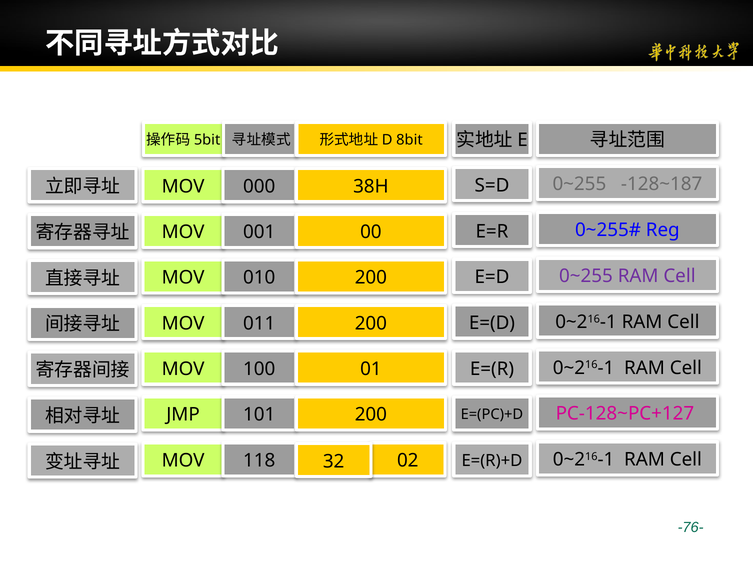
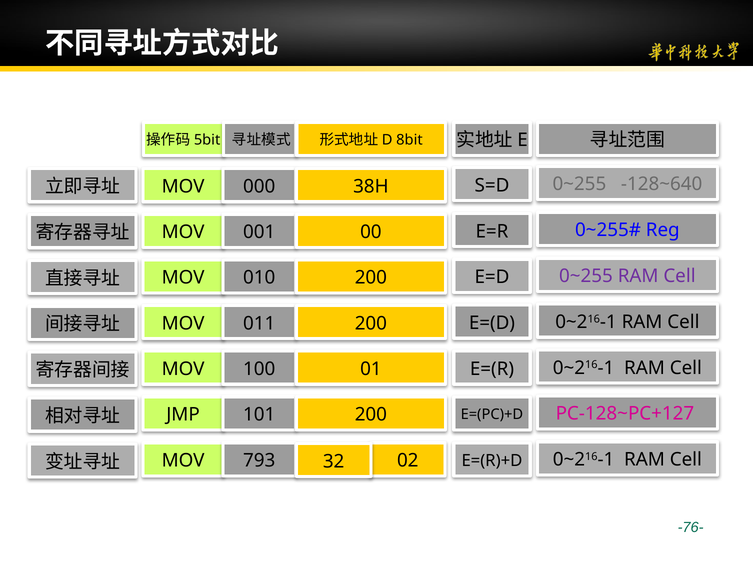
-128~187: -128~187 -> -128~640 (662, 184)
118: 118 -> 793 (259, 460)
